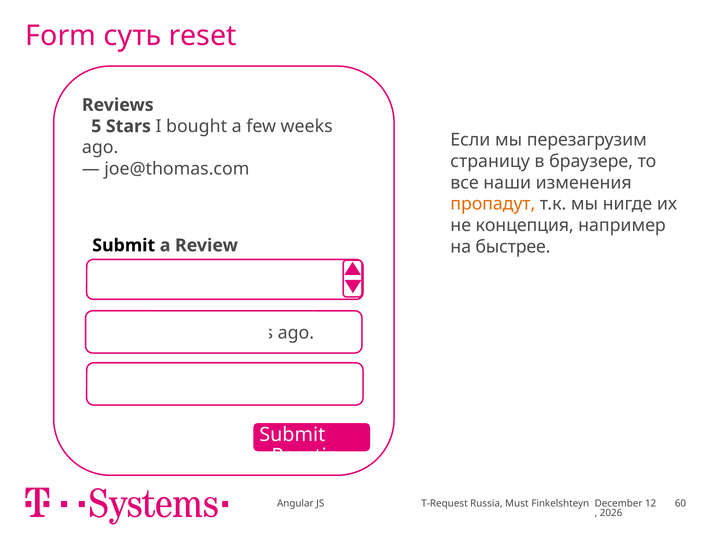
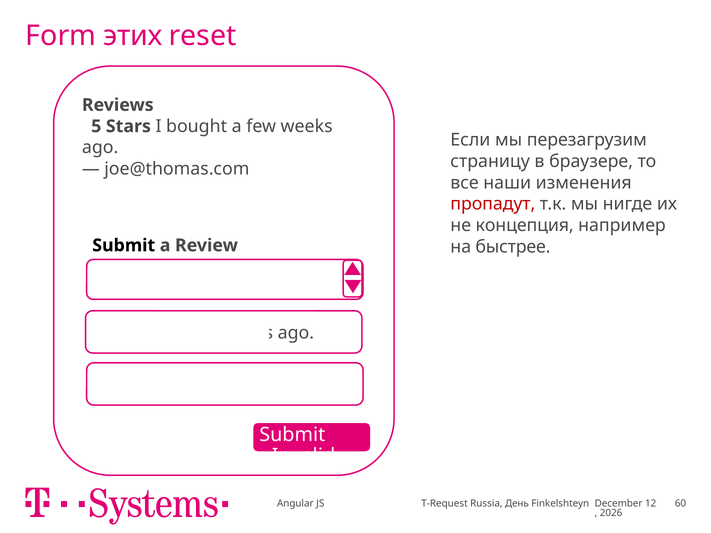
суть: суть -> этих (133, 36)
пропадут colour: orange -> red (493, 204)
Reactjs: Reactjs -> Invalid (304, 456)
Must: Must -> День (517, 504)
